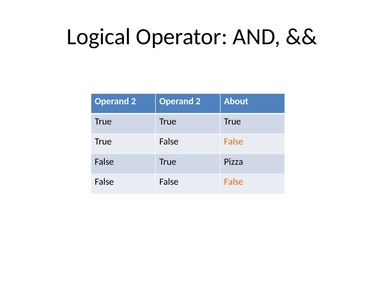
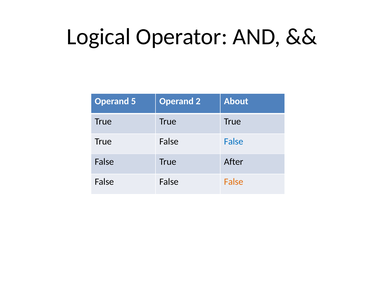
2: 2 -> 5 (133, 101)
False colour: orange -> blue (234, 141)
Pizza: Pizza -> After (234, 161)
